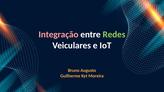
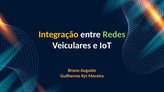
Integração colour: pink -> yellow (58, 35)
